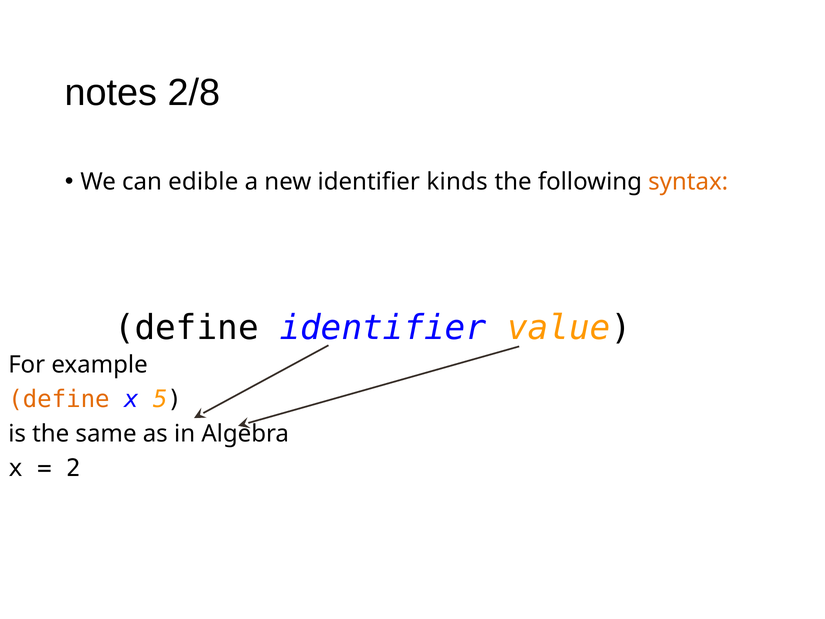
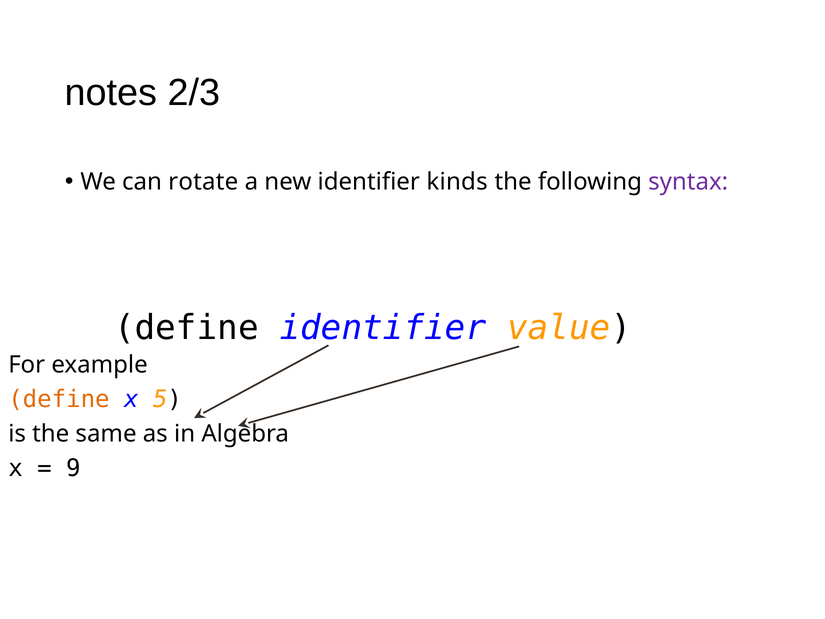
2/8: 2/8 -> 2/3 (194, 93)
edible: edible -> rotate (203, 182)
syntax colour: orange -> purple (688, 182)
2: 2 -> 9 (73, 468)
